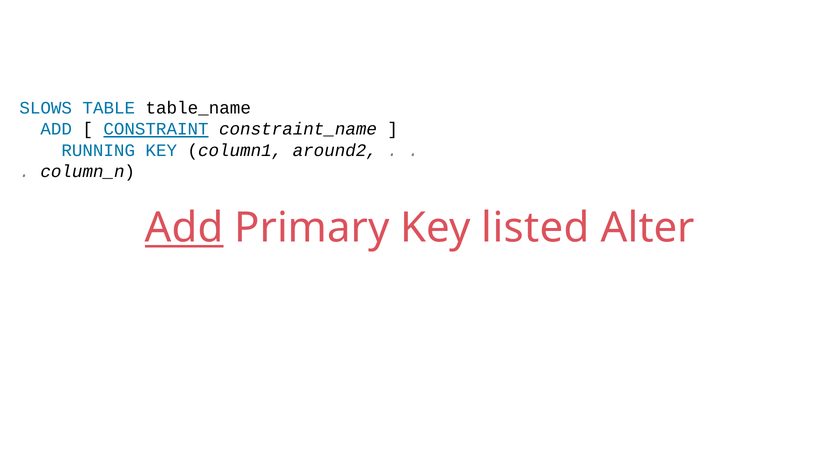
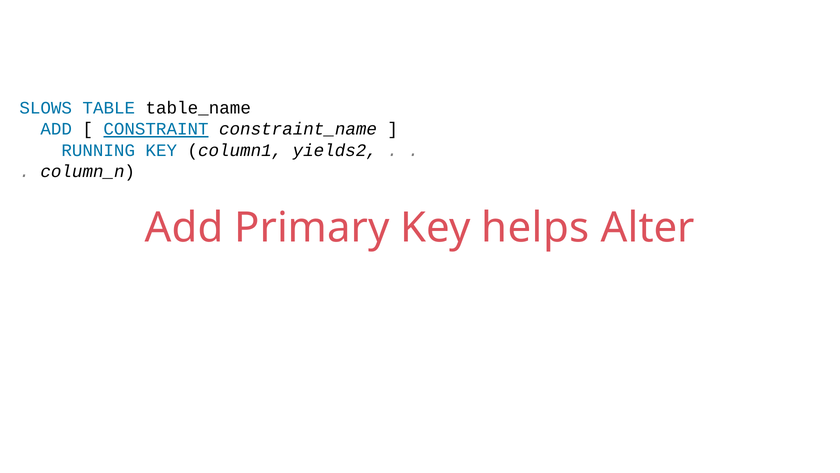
around2: around2 -> yields2 (335, 150)
Add underline: present -> none (184, 228)
listed: listed -> helps (536, 228)
